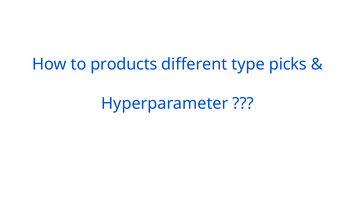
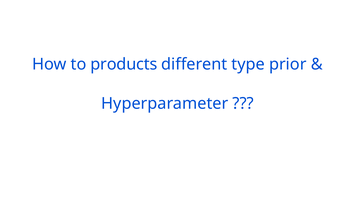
picks: picks -> prior (288, 64)
